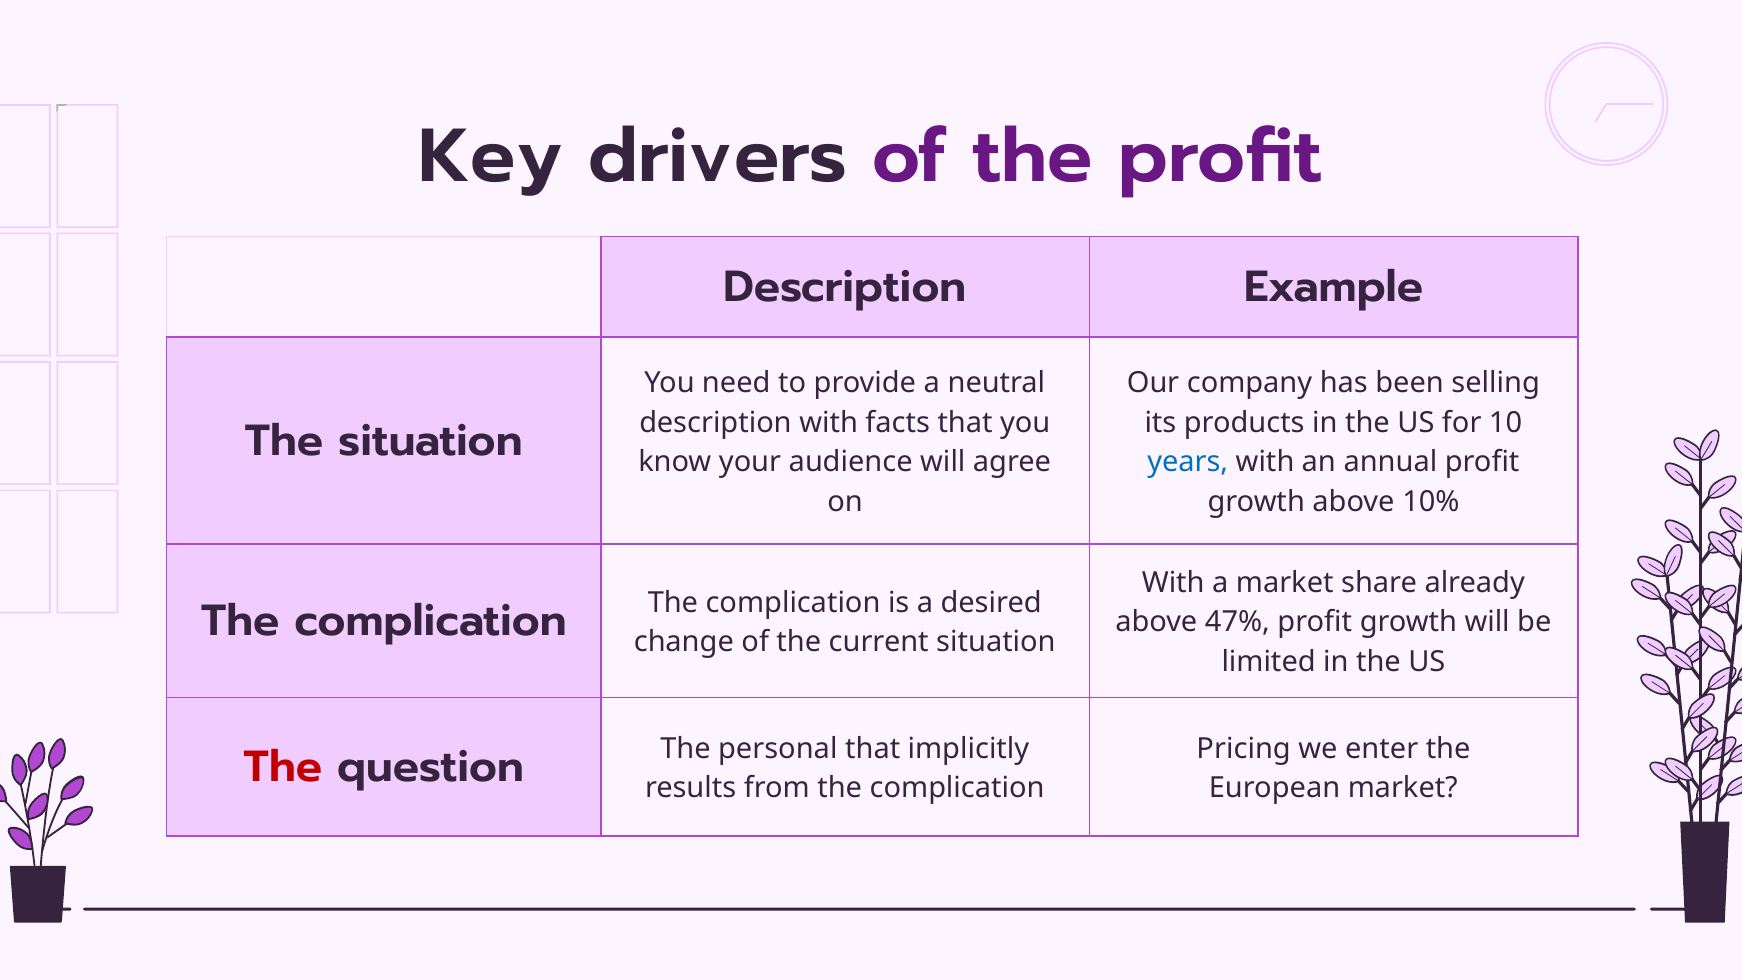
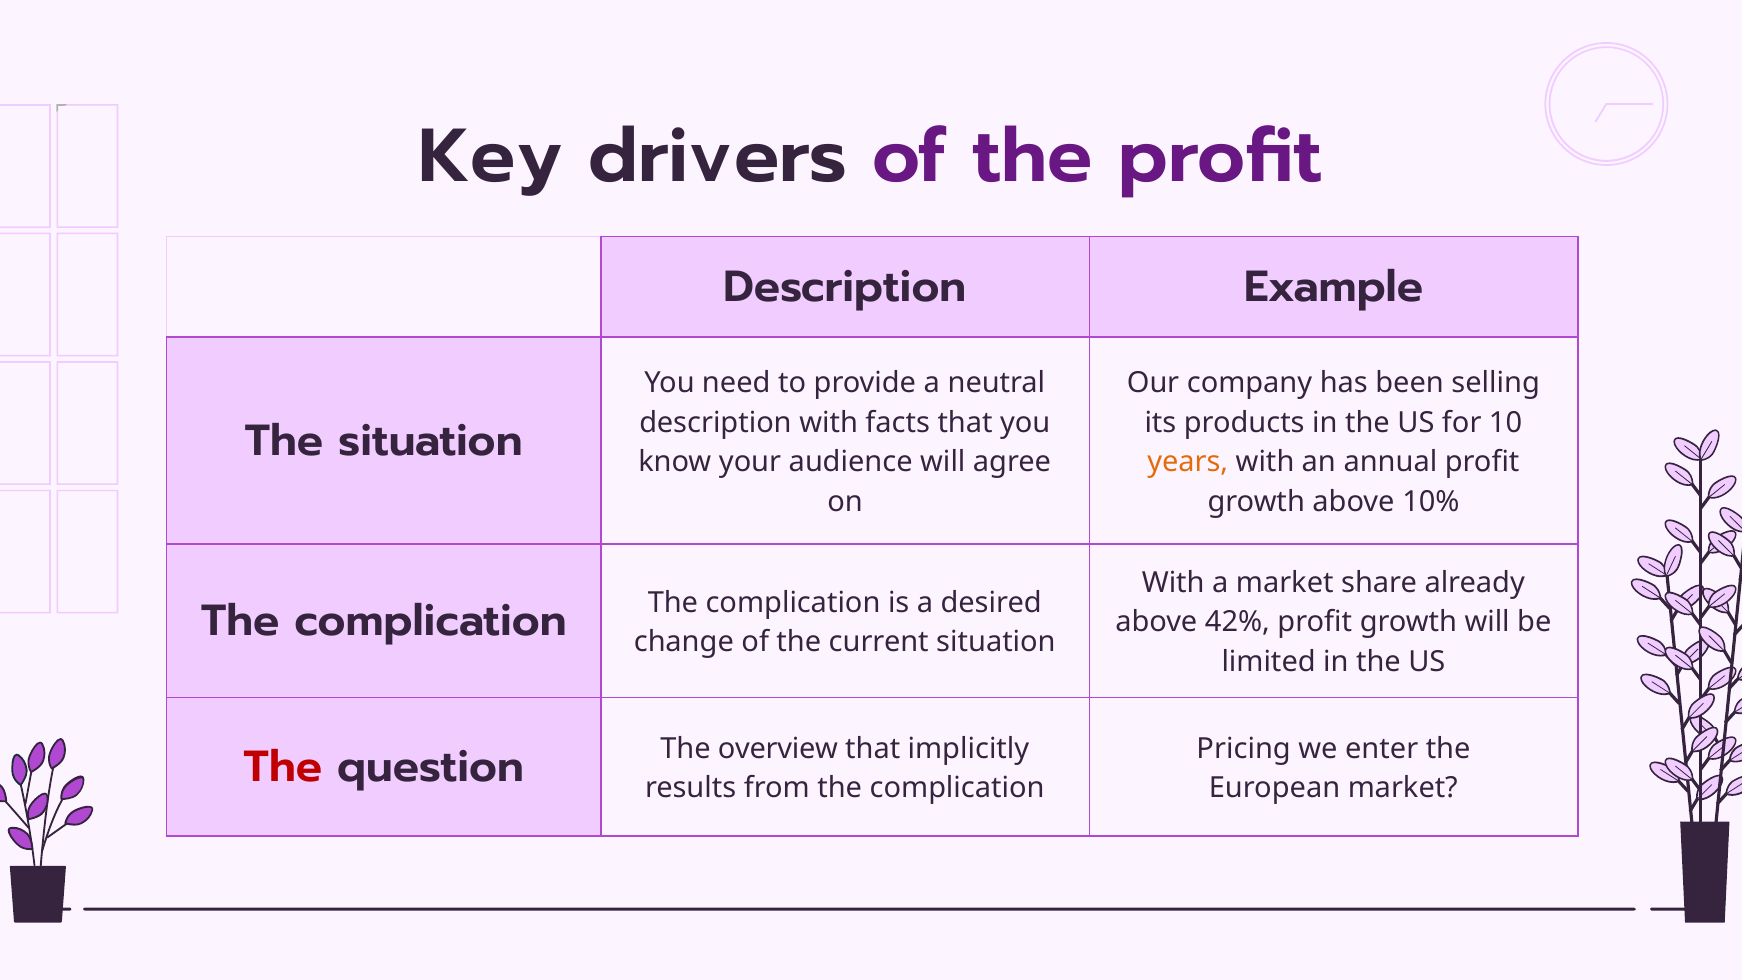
years colour: blue -> orange (1188, 462)
47%: 47% -> 42% (1237, 622)
personal: personal -> overview (778, 749)
